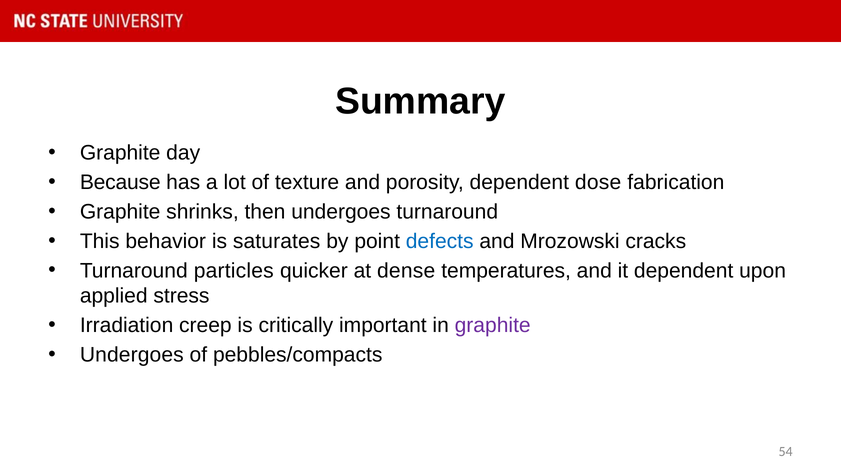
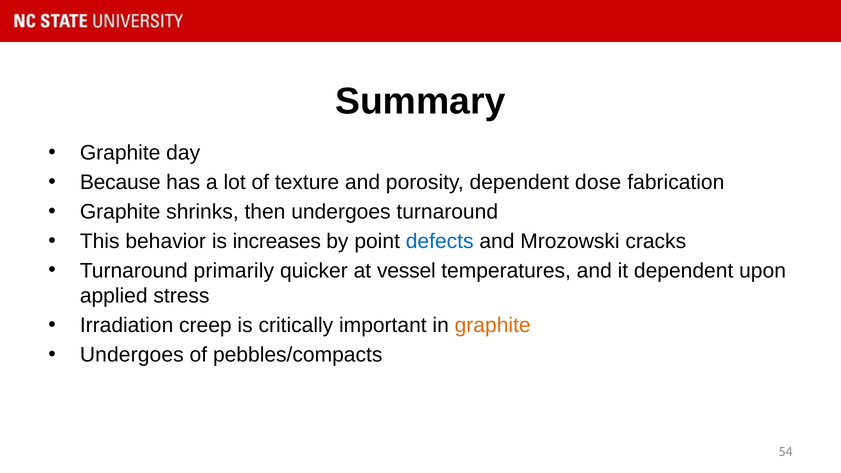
saturates: saturates -> increases (277, 241)
particles: particles -> primarily (234, 271)
dense: dense -> vessel (406, 271)
graphite colour: purple -> orange (493, 325)
